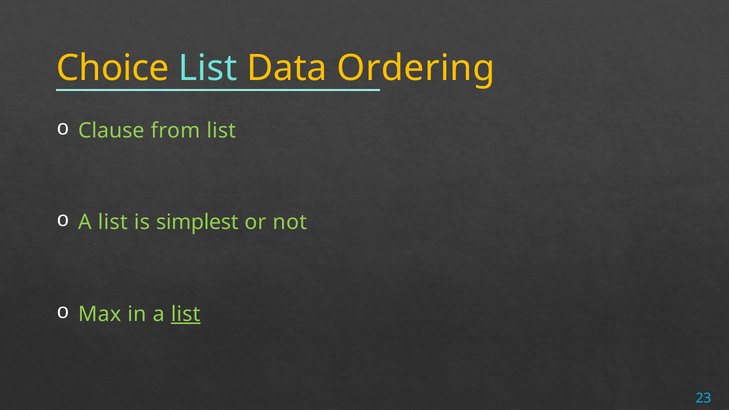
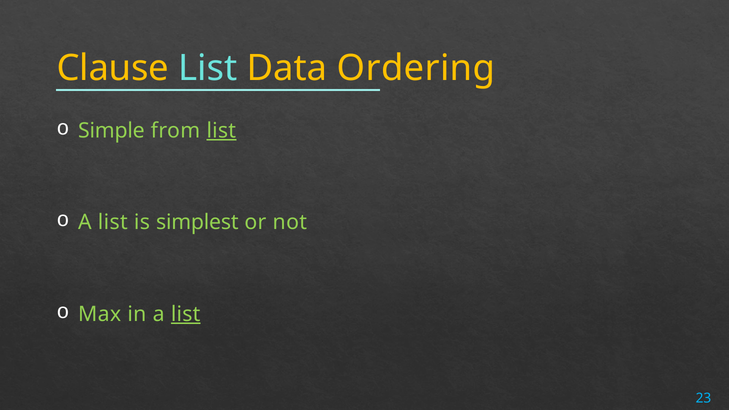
Choice: Choice -> Clause (113, 68)
Clause: Clause -> Simple (111, 131)
list underline: none -> present (221, 131)
